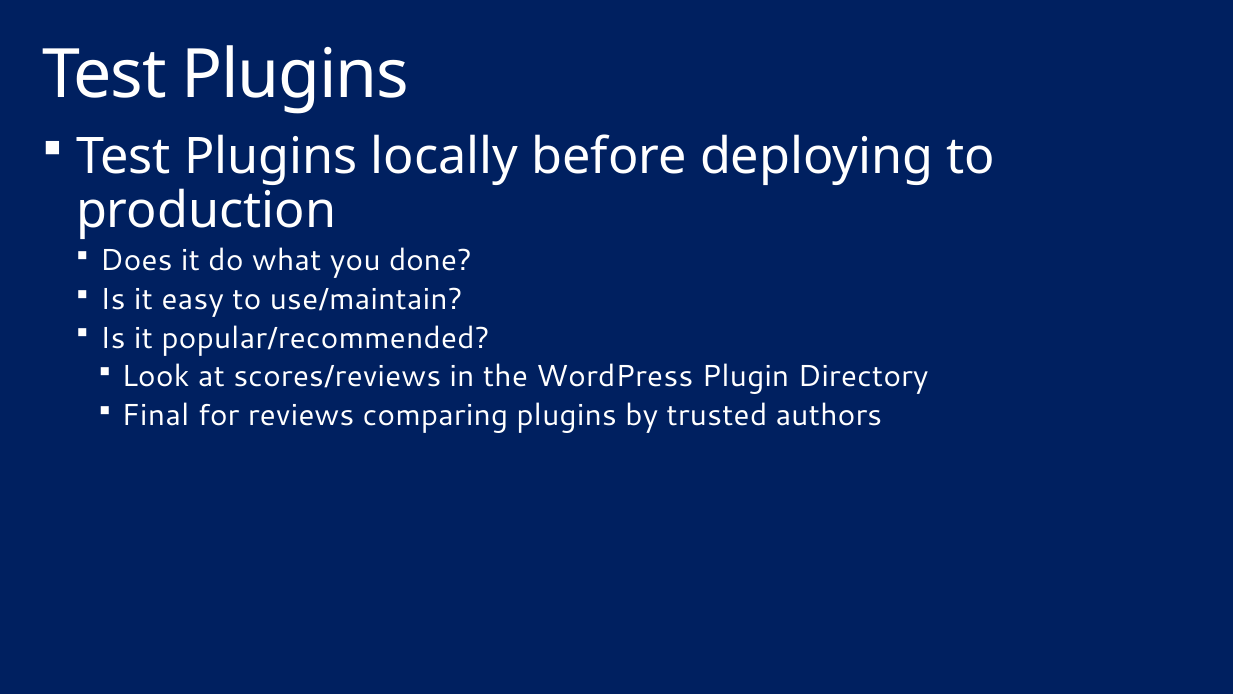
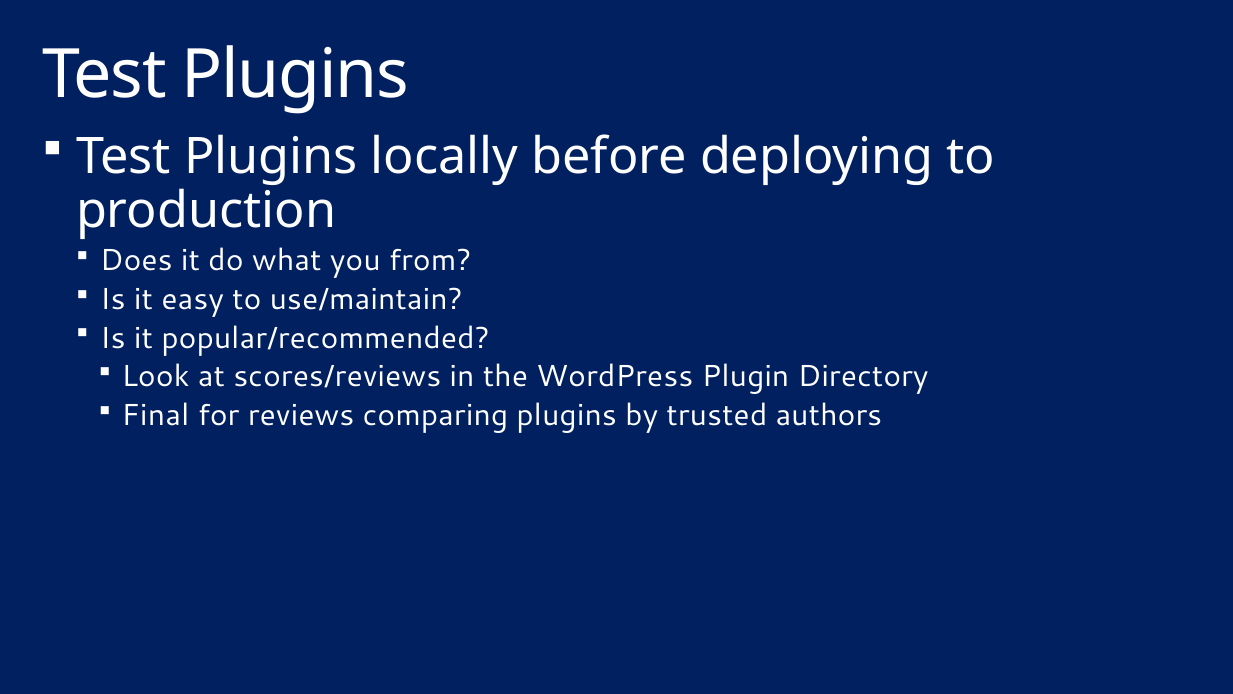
done: done -> from (430, 260)
